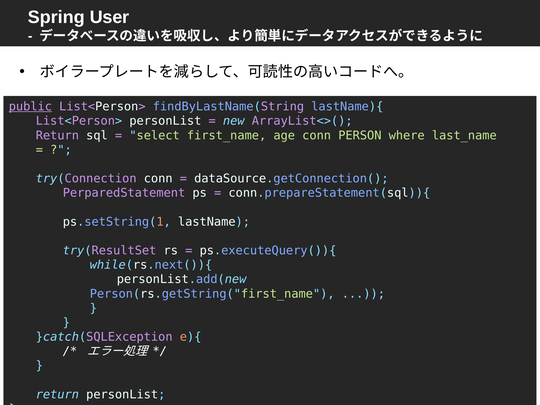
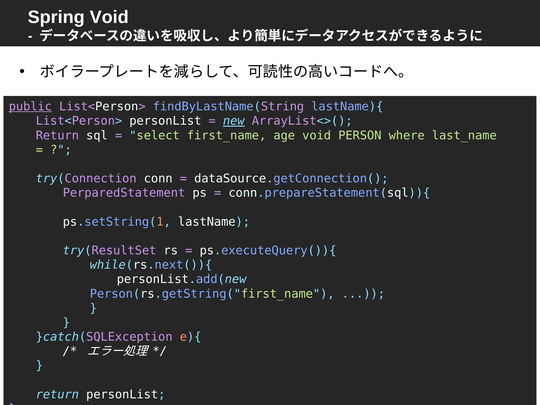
Spring User: User -> Void (109, 17)
new underline: none -> present (234, 121)
age conn: conn -> void (317, 135)
